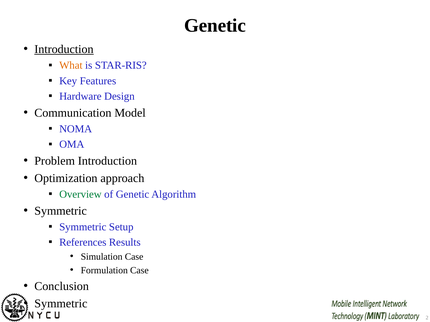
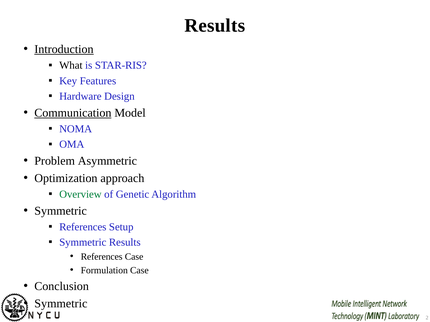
Genetic: Genetic -> Results (215, 26)
What colour: orange -> black (71, 65)
Communication underline: none -> present (73, 113)
Problem Introduction: Introduction -> Asymmetric (107, 161)
Symmetric: Symmetric -> References (83, 227)
References: References -> Symmetric (83, 243)
Simulation: Simulation -> References (102, 257)
